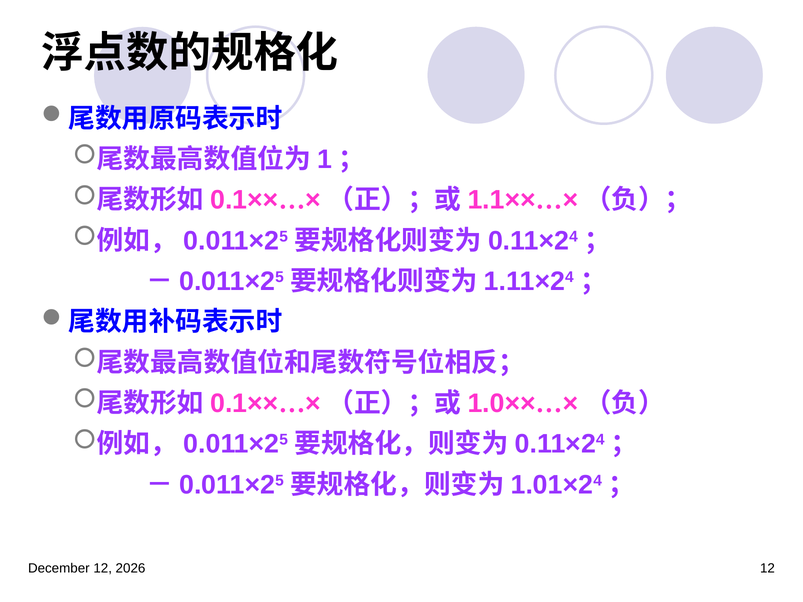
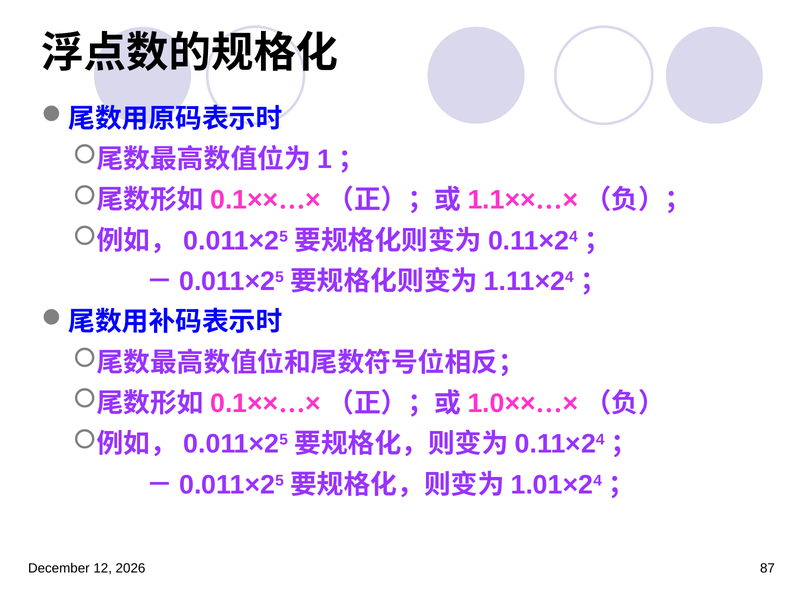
12: 12 -> 87 (767, 568)
